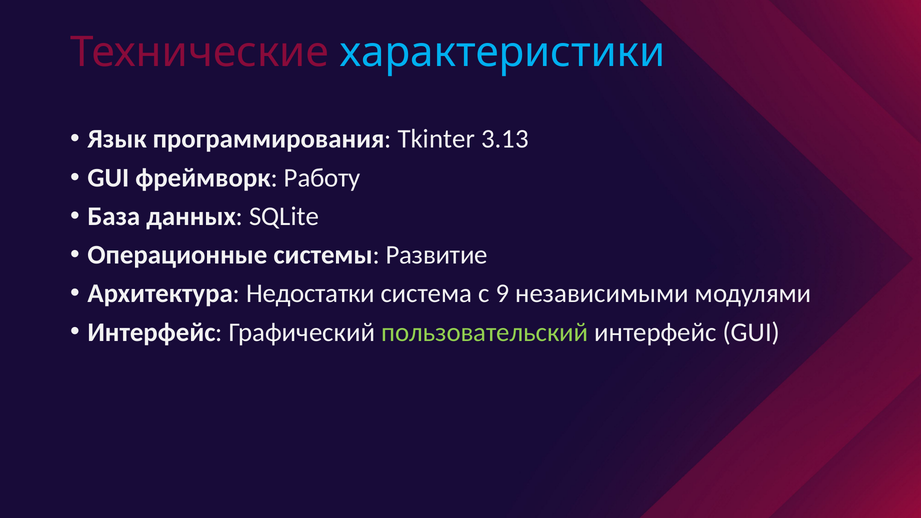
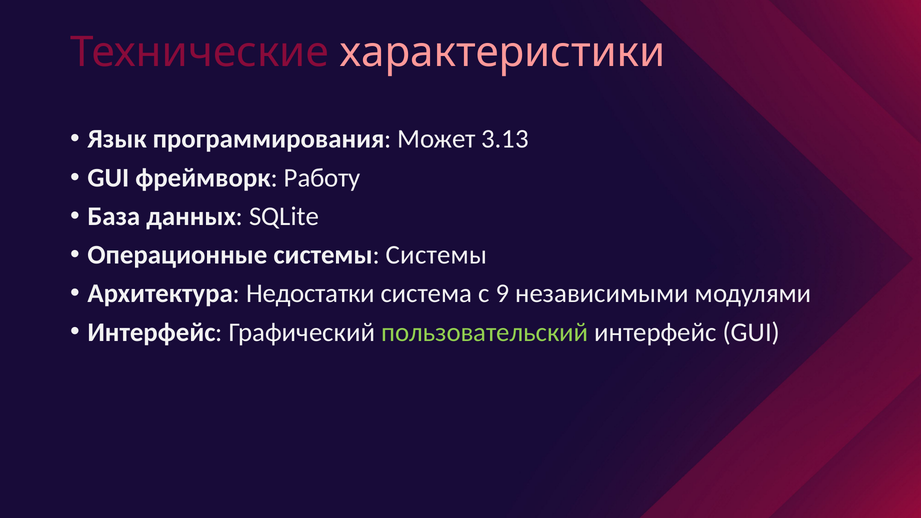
характеристики colour: light blue -> pink (503, 52)
Tkinter: Tkinter -> Может (436, 139)
системы Развитие: Развитие -> Системы (436, 255)
